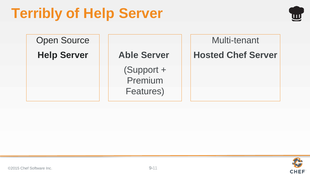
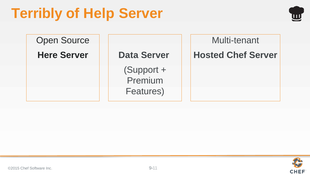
Help: Help -> Here (48, 55)
Able: Able -> Data (128, 55)
